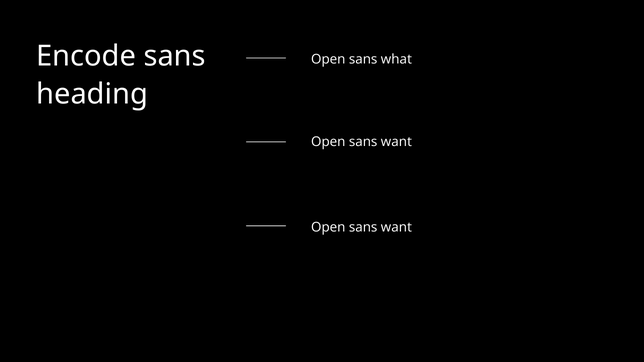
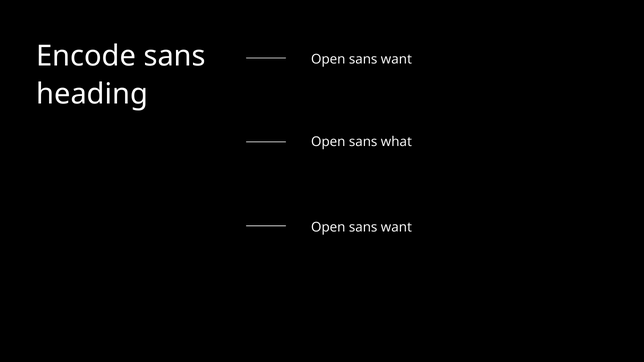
what: what -> want (396, 60)
want: want -> what (396, 142)
